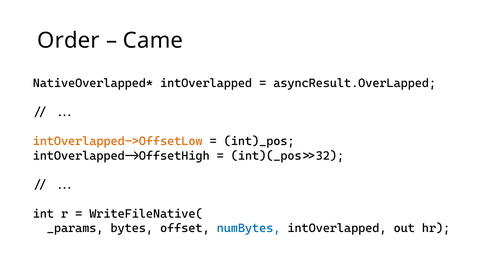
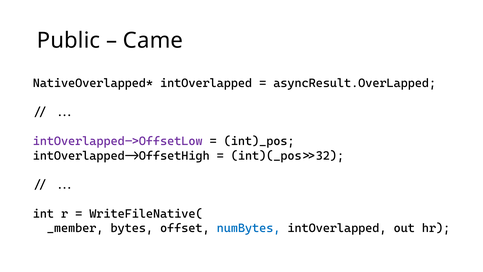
Order: Order -> Public (69, 41)
intOverlapped->OffsetLow colour: orange -> purple (118, 141)
_params: _params -> _member (75, 228)
